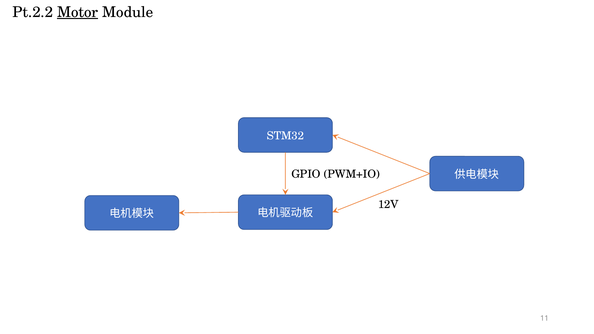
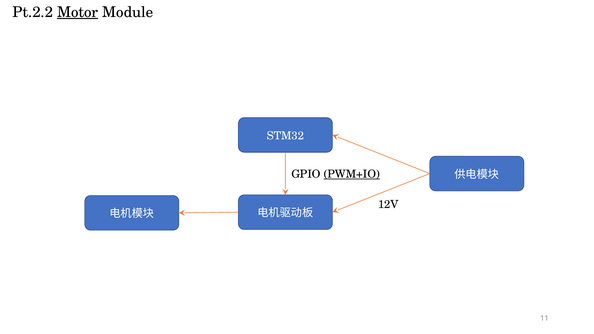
PWM+IO underline: none -> present (352, 174)
